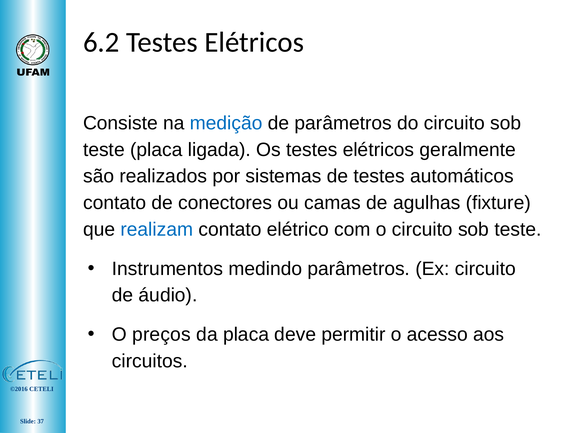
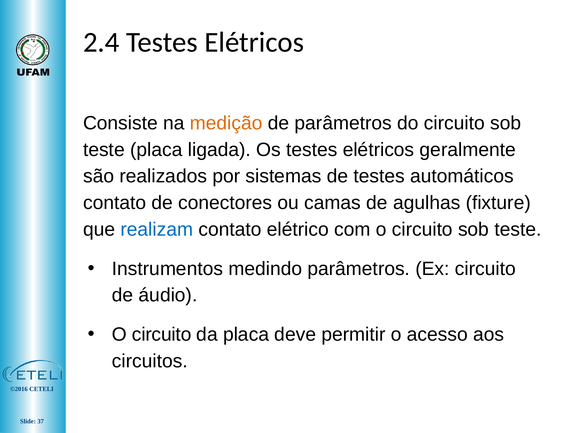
6.2: 6.2 -> 2.4 (101, 42)
medição colour: blue -> orange (226, 123)
preços: preços -> circuito (162, 334)
